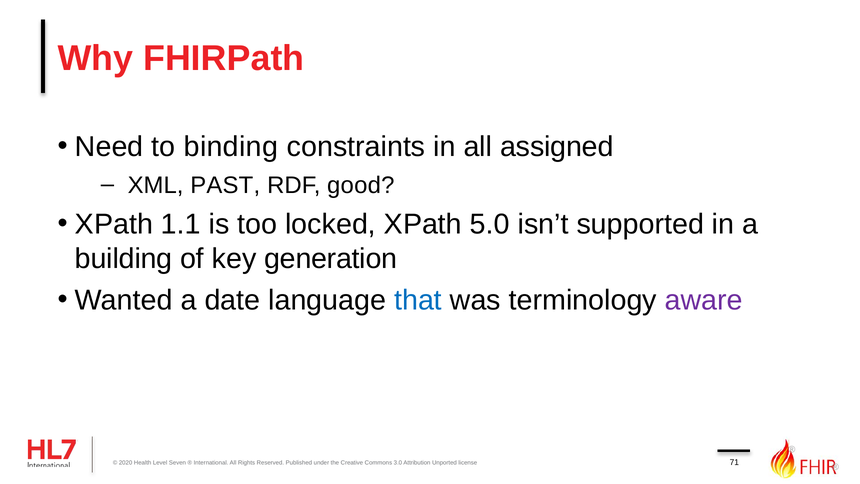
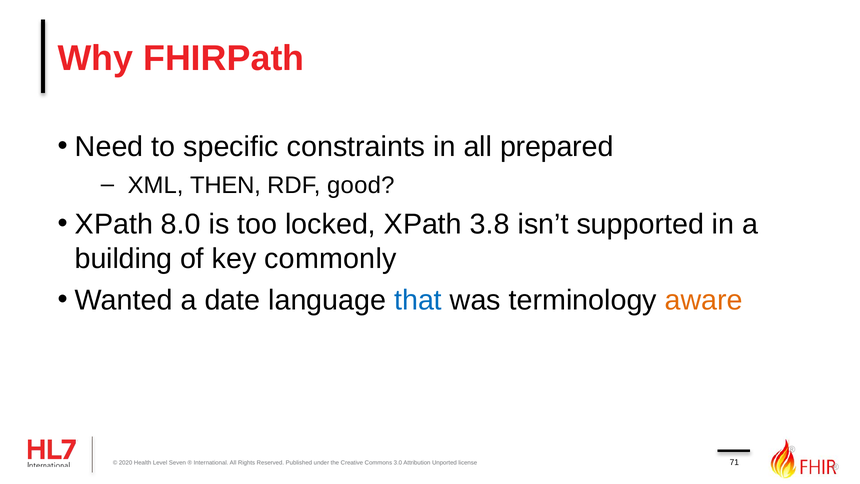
binding: binding -> specific (231, 147)
assigned: assigned -> prepared (557, 147)
PAST: PAST -> THEN (225, 185)
1.1: 1.1 -> 8.0 (181, 224)
5.0: 5.0 -> 3.8 (490, 224)
generation: generation -> commonly (330, 259)
aware colour: purple -> orange (704, 300)
